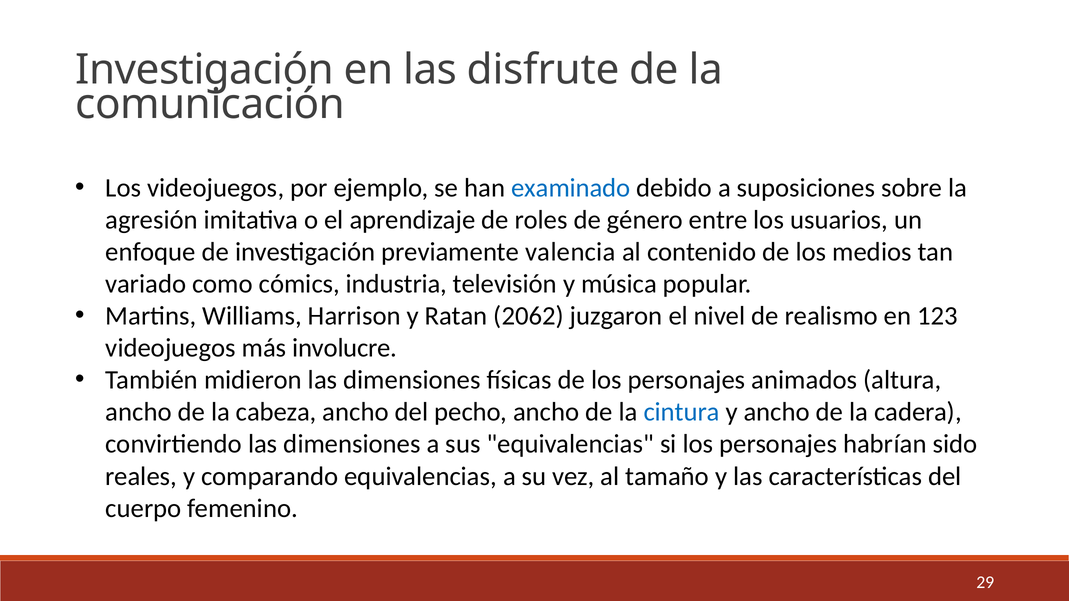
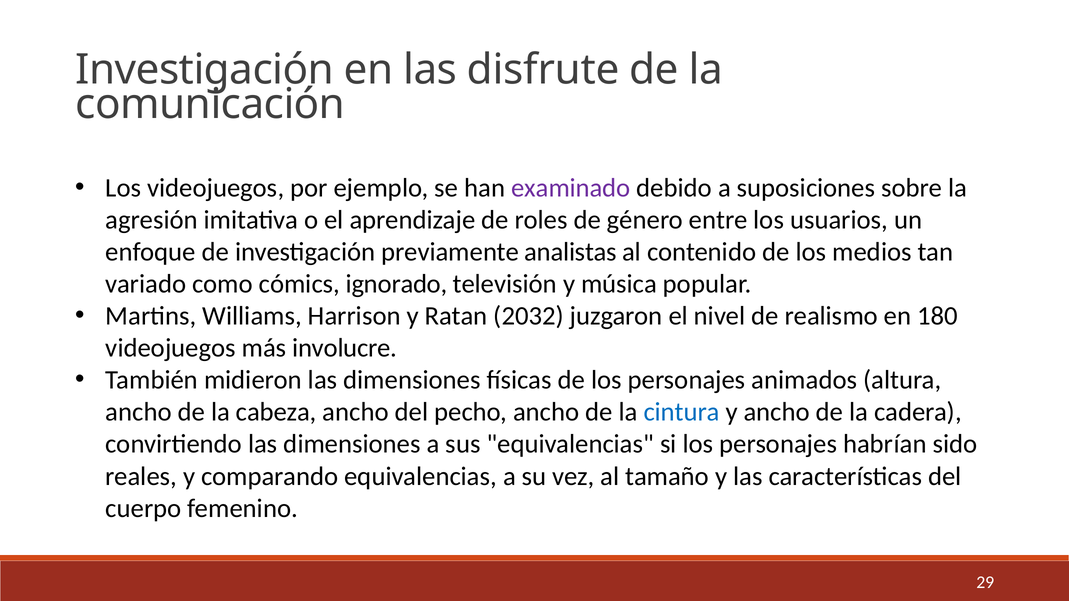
examinado colour: blue -> purple (571, 188)
valencia: valencia -> analistas (571, 252)
industria: industria -> ignorado (397, 284)
2062: 2062 -> 2032 (529, 316)
123: 123 -> 180 (938, 316)
